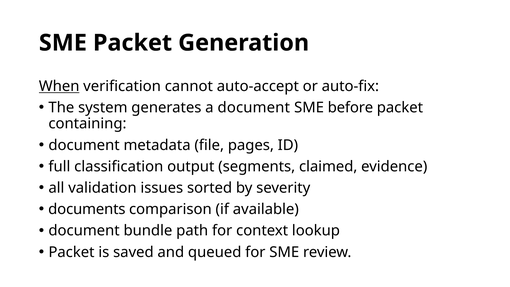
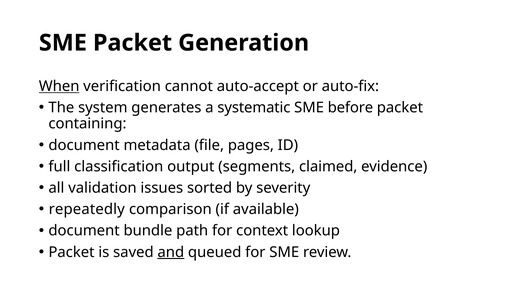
a document: document -> systematic (254, 108)
documents: documents -> repeatedly (87, 209)
and underline: none -> present (171, 252)
